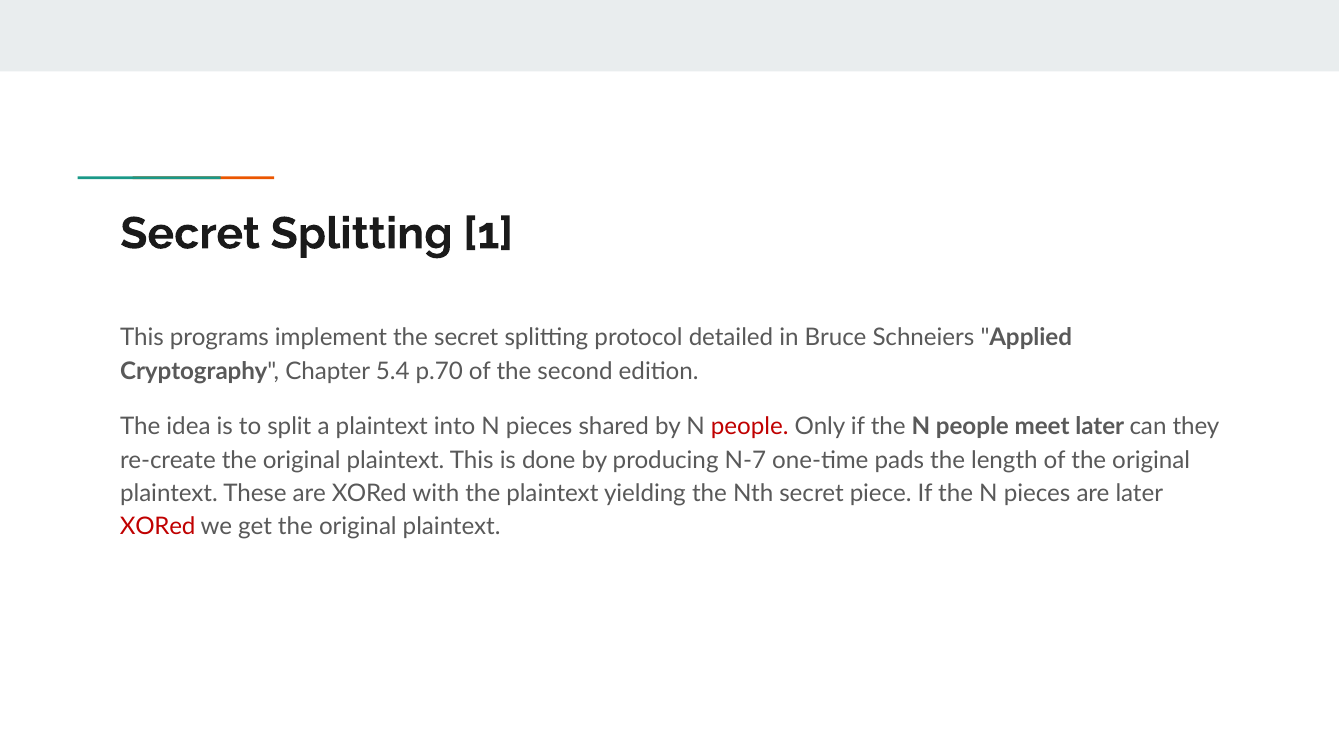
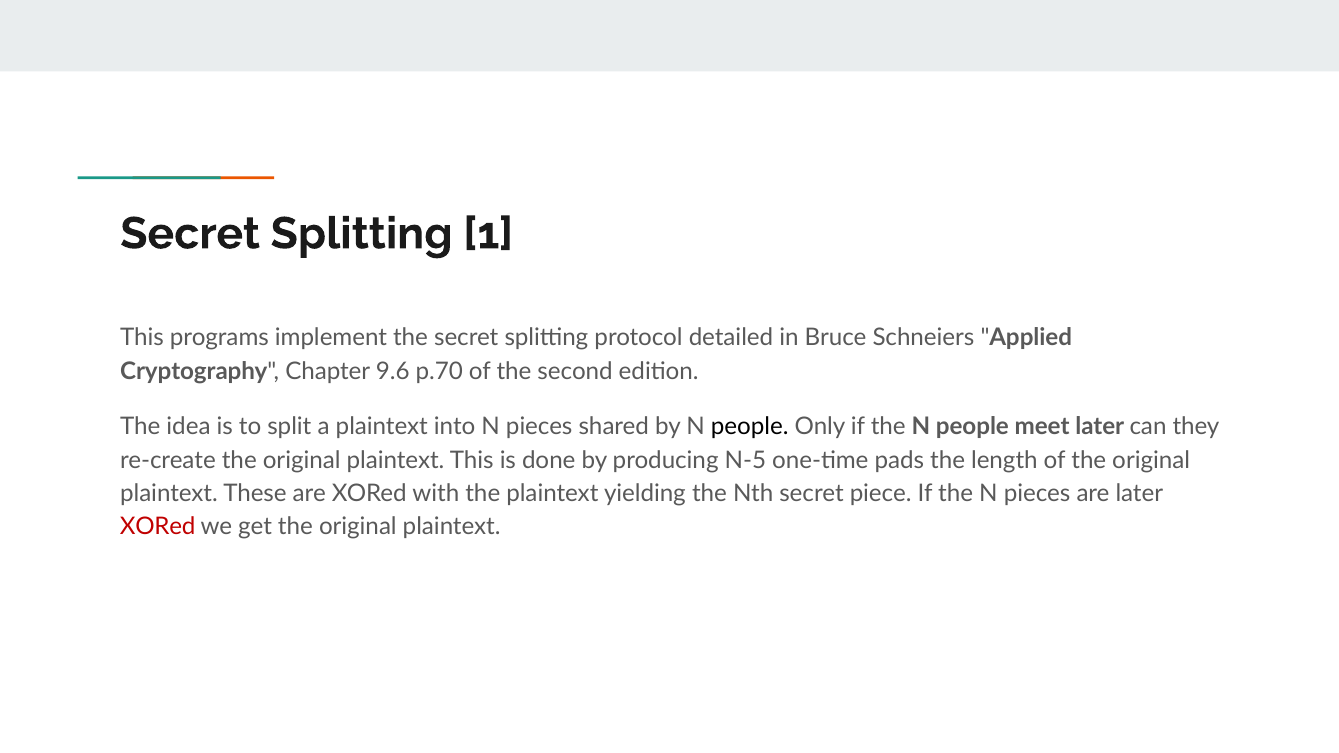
5.4: 5.4 -> 9.6 (393, 371)
people colour: red -> black (750, 427)
N-7: N-7 -> N-5 (745, 460)
